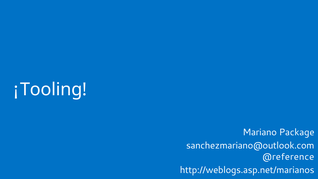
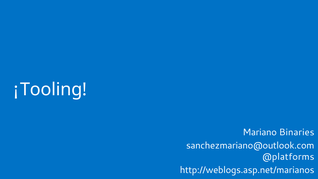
Package: Package -> Binaries (297, 132)
@reference: @reference -> @platforms (288, 157)
